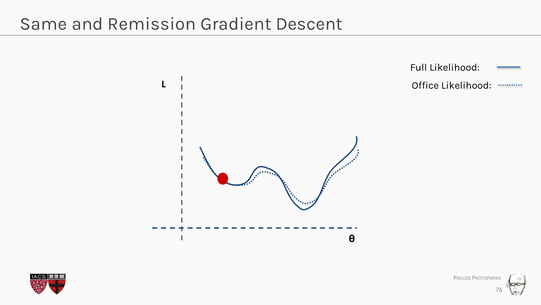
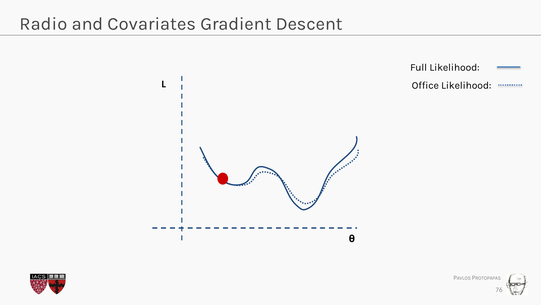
Same: Same -> Radio (43, 24)
Remission: Remission -> Covariates (152, 24)
